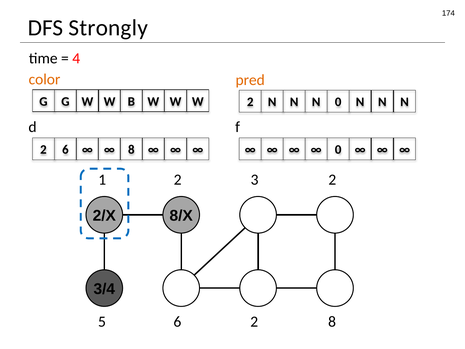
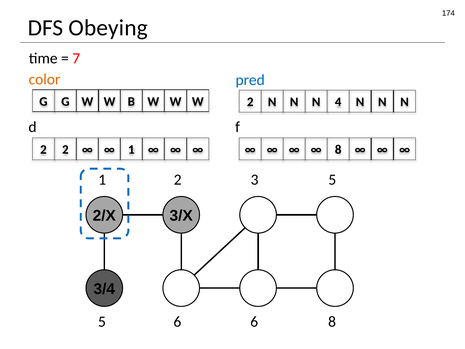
Strongly: Strongly -> Obeying (108, 28)
4: 4 -> 7 (76, 58)
pred colour: orange -> blue (250, 80)
N 0: 0 -> 4 (338, 102)
6: 6 -> 2 (65, 150)
8: 8 -> 1 (131, 150)
0: 0 -> 8 (338, 150)
3 2: 2 -> 5 (332, 180)
8/X: 8/X -> 3/X (181, 216)
2: 2 -> 6 (254, 322)
